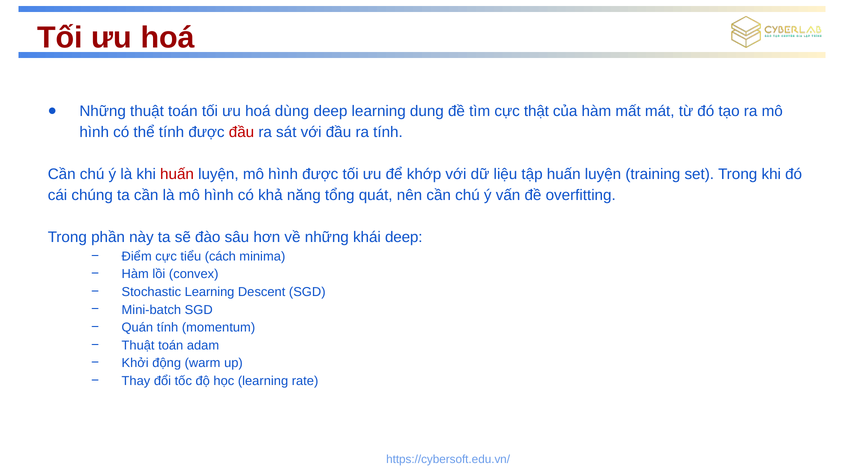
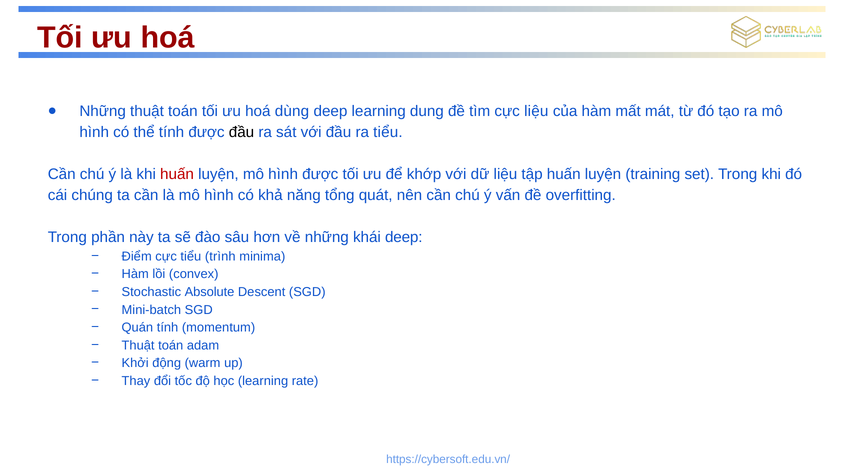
cực thật: thật -> liệu (536, 111)
đầu colour: red -> black (242, 132)
ra tính: tính -> tiểu (388, 132)
cách: cách -> trình (220, 256)
Stochastic Learning: Learning -> Absolute (210, 292)
